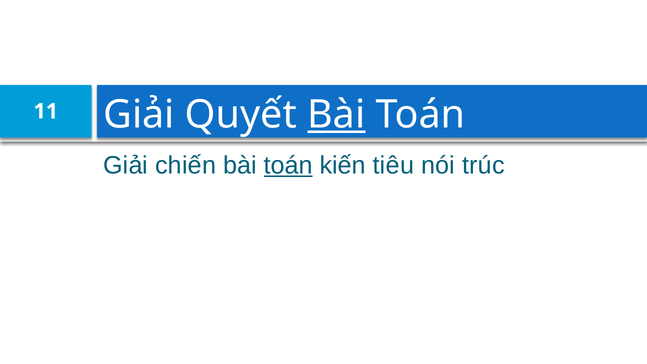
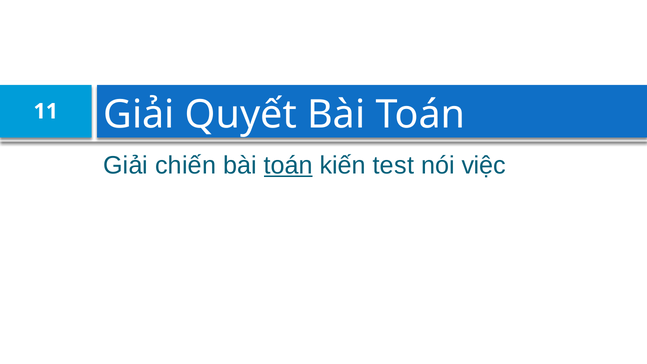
Bài underline: present -> none (336, 115)
tiêu: tiêu -> test (393, 166)
trúc: trúc -> việc (484, 166)
